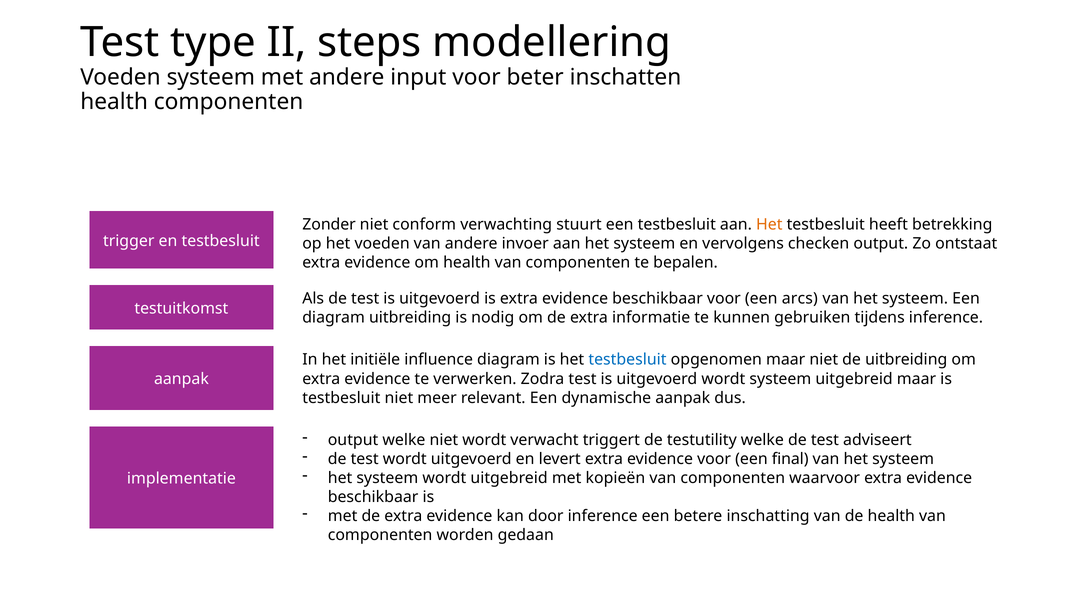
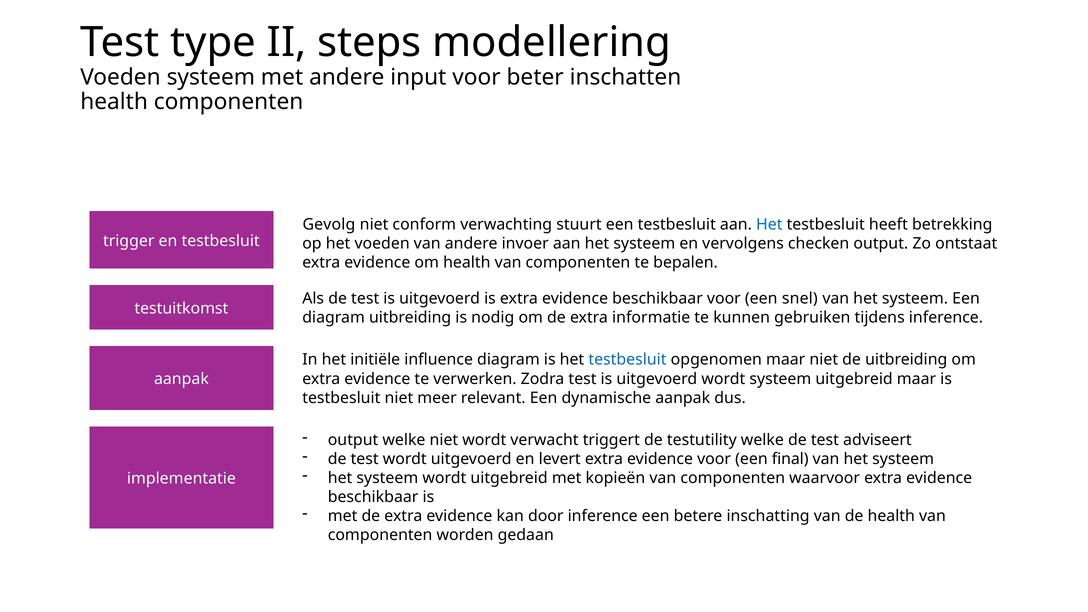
Zonder: Zonder -> Gevolg (329, 225)
Het colour: orange -> blue (769, 225)
arcs: arcs -> snel (800, 299)
